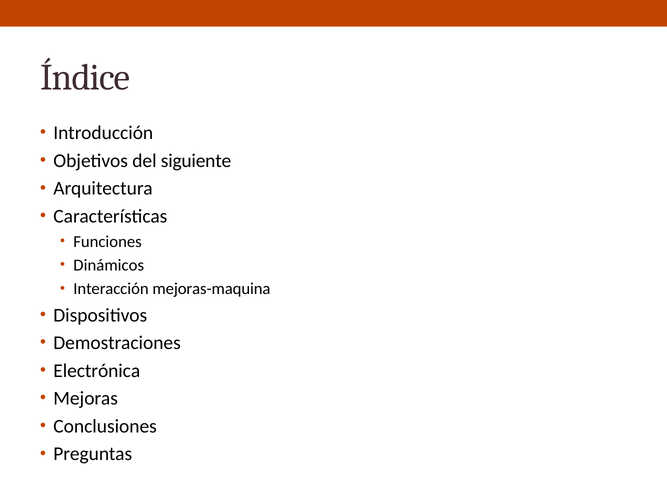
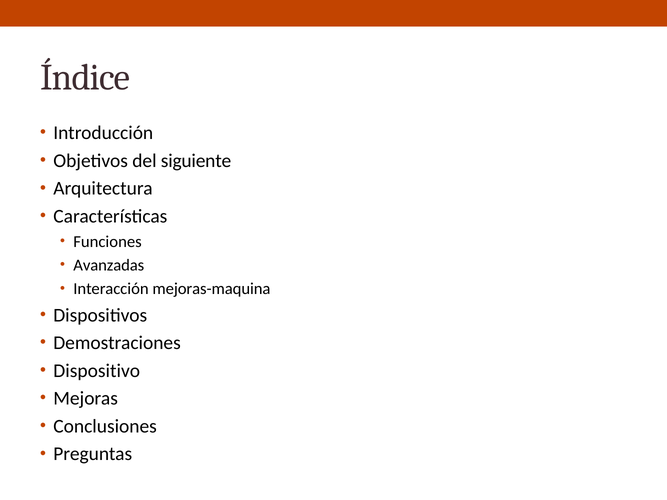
Dinámicos: Dinámicos -> Avanzadas (109, 265)
Electrónica: Electrónica -> Dispositivo (97, 371)
